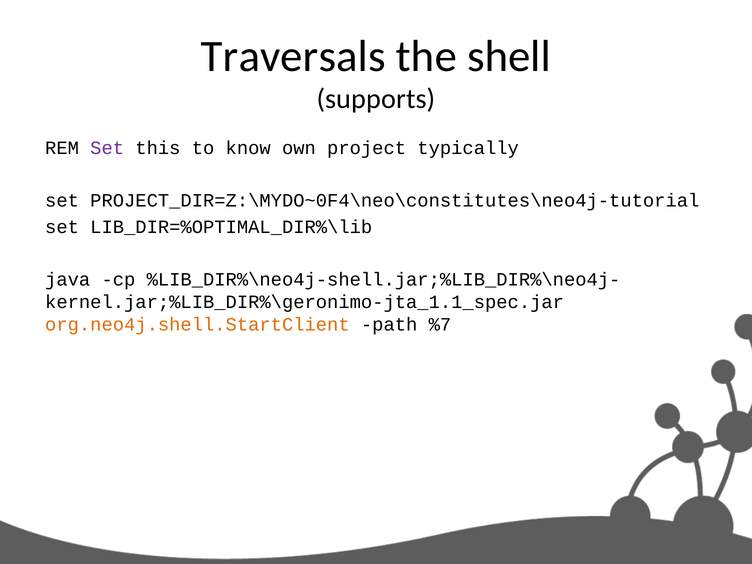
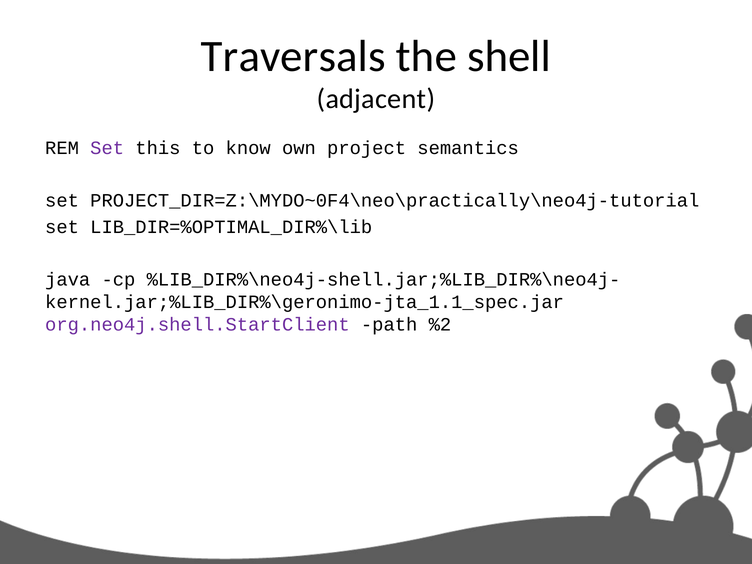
supports: supports -> adjacent (376, 99)
typically: typically -> semantics (468, 148)
PROJECT_DIR=Z:\MYDO~0F4\neo\constitutes\neo4j-tutorial: PROJECT_DIR=Z:\MYDO~0F4\neo\constitutes\neo4j-tutorial -> PROJECT_DIR=Z:\MYDO~0F4\neo\practically\neo4j-tutorial (395, 201)
org.neo4j.shell.StartClient colour: orange -> purple (197, 325)
%7: %7 -> %2 (440, 325)
